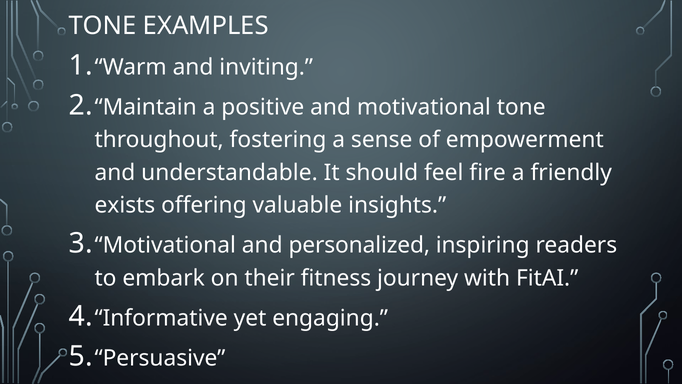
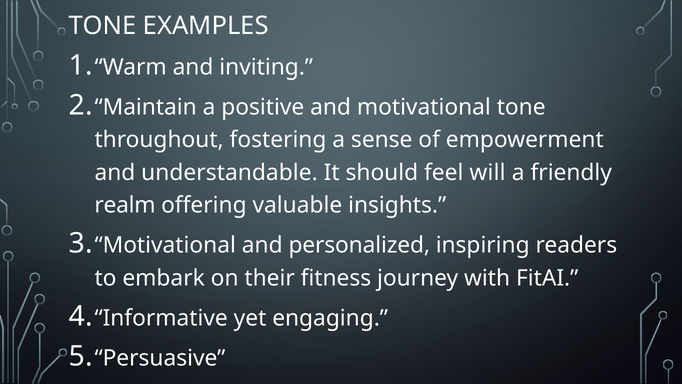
fire: fire -> will (488, 173)
exists: exists -> realm (125, 205)
